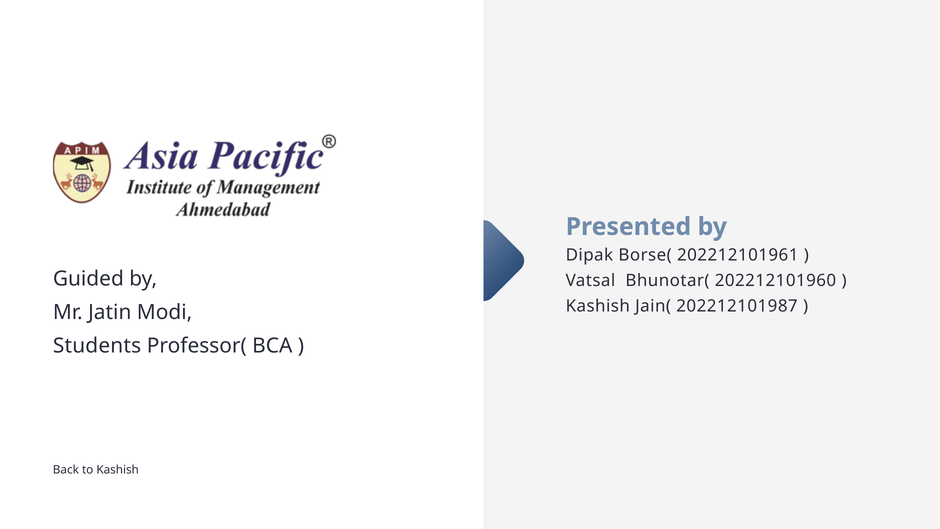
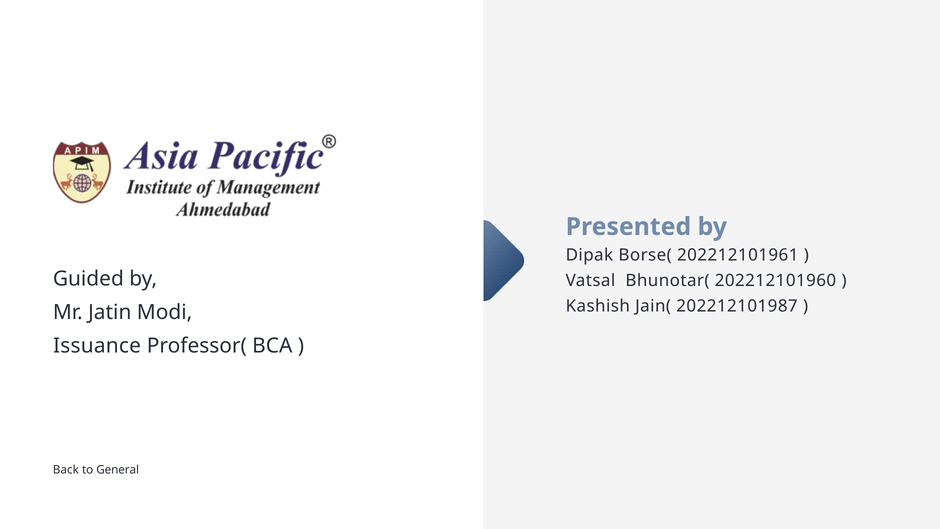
Students: Students -> Issuance (97, 346)
to Kashish: Kashish -> General (118, 469)
